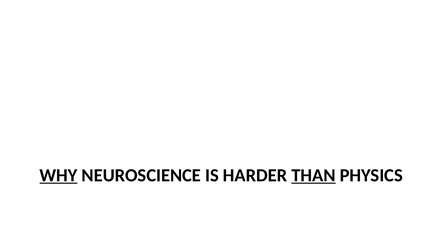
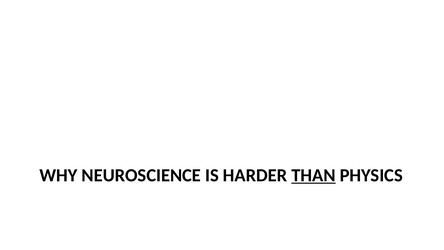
WHY underline: present -> none (59, 175)
